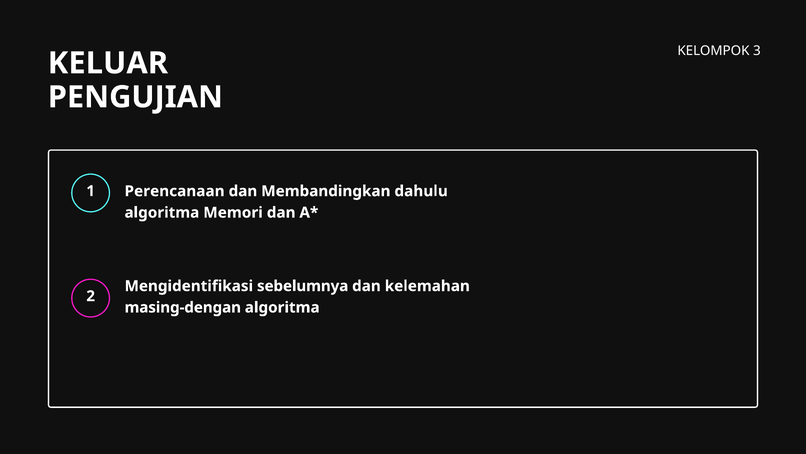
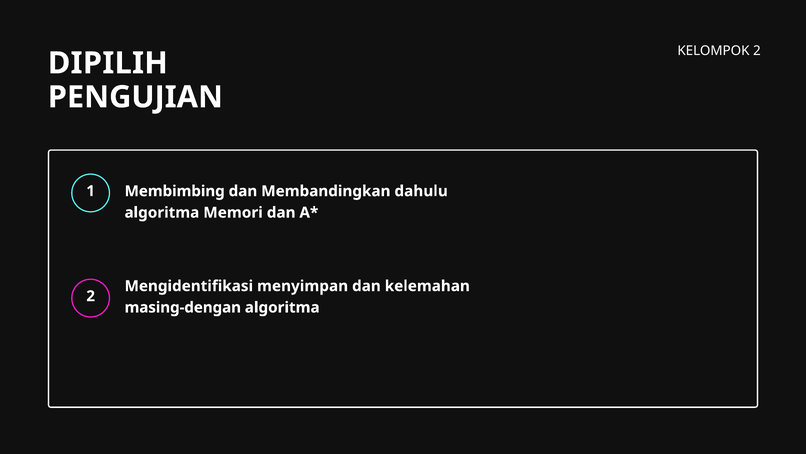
KELOMPOK 3: 3 -> 2 (757, 51)
KELUAR: KELUAR -> DIPILIH (108, 63)
Perencanaan: Perencanaan -> Membimbing (175, 191)
sebelumnya: sebelumnya -> menyimpan (303, 286)
